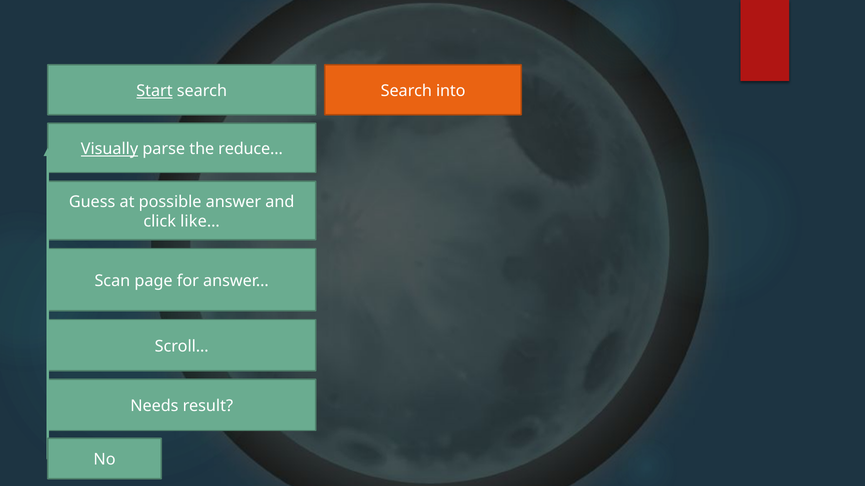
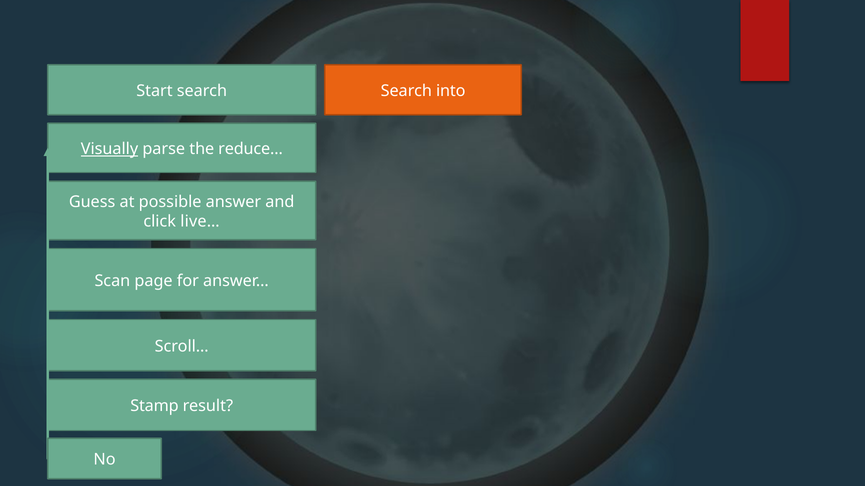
Start underline: present -> none (154, 91)
like…: like… -> live… (200, 222)
Needs: Needs -> Stamp (154, 407)
